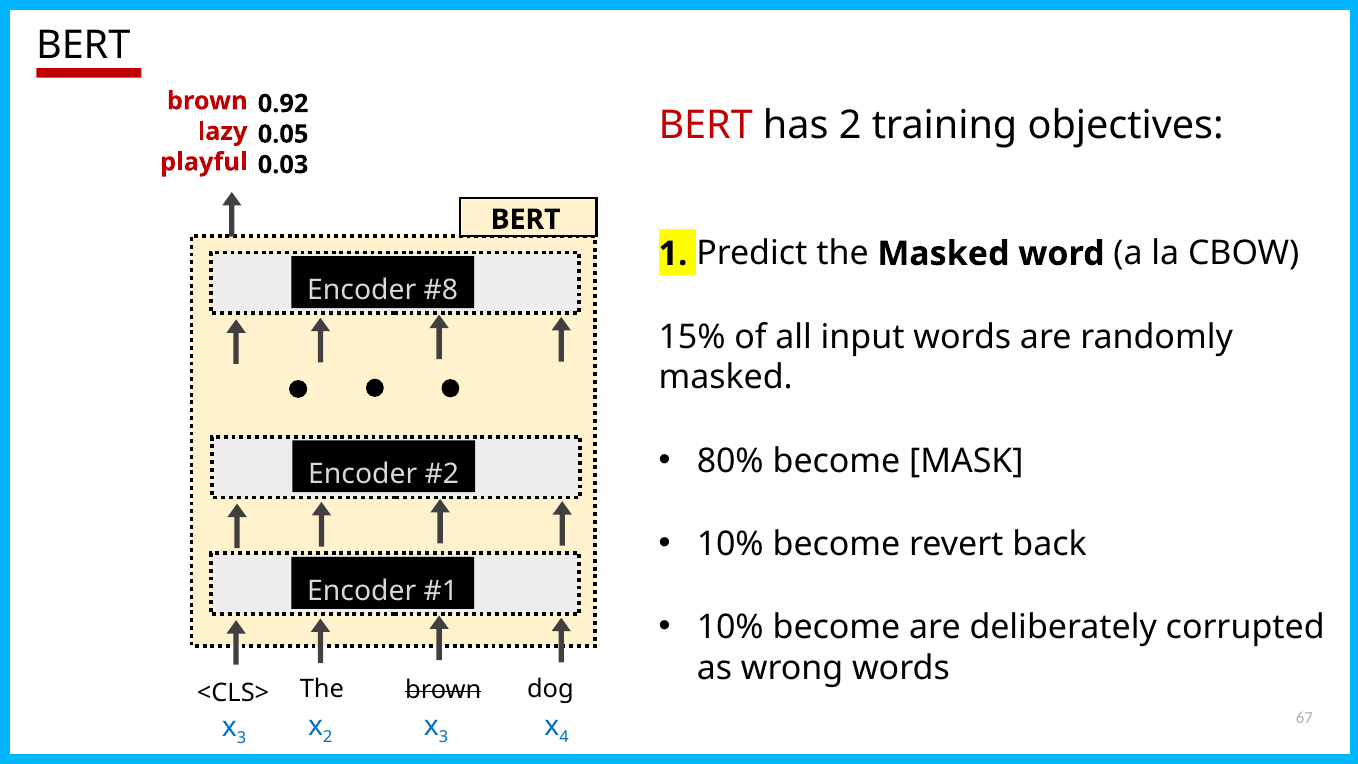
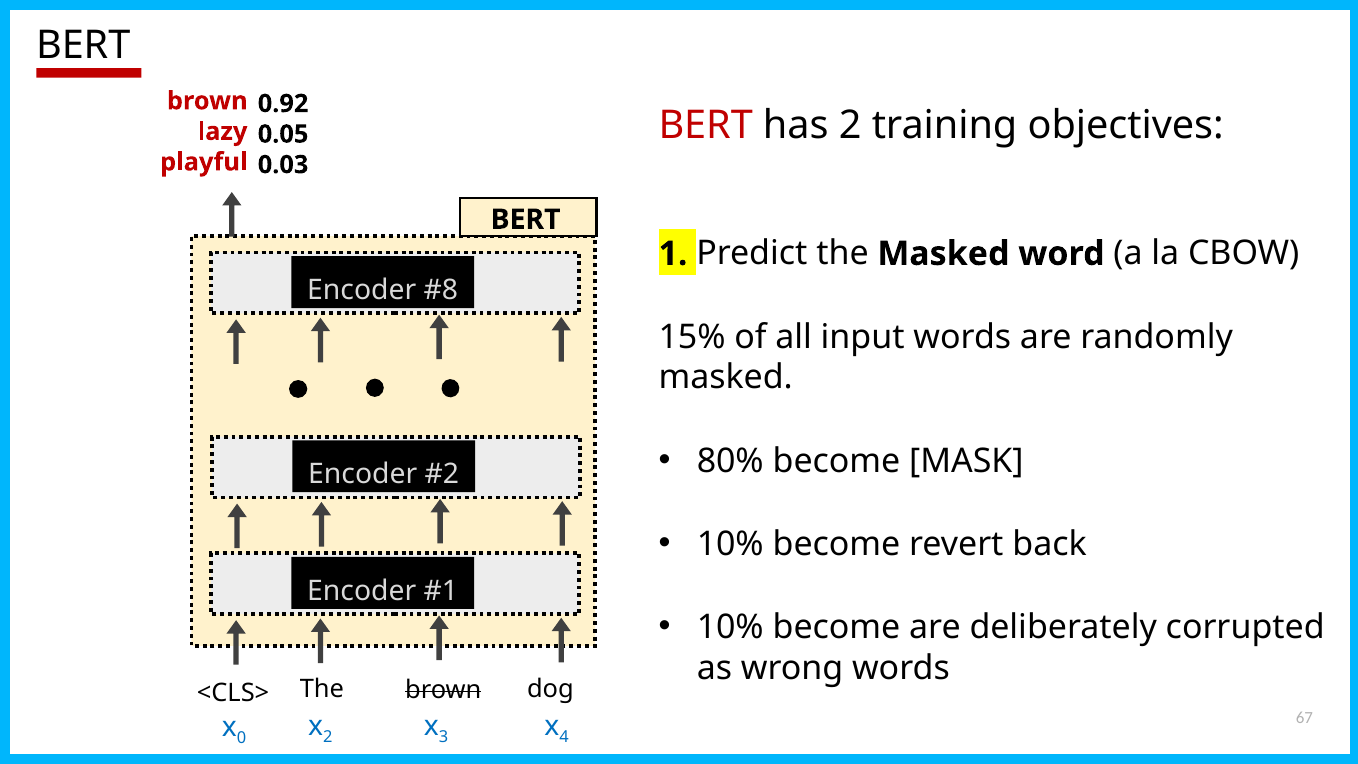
3: 3 -> 0 (242, 738)
